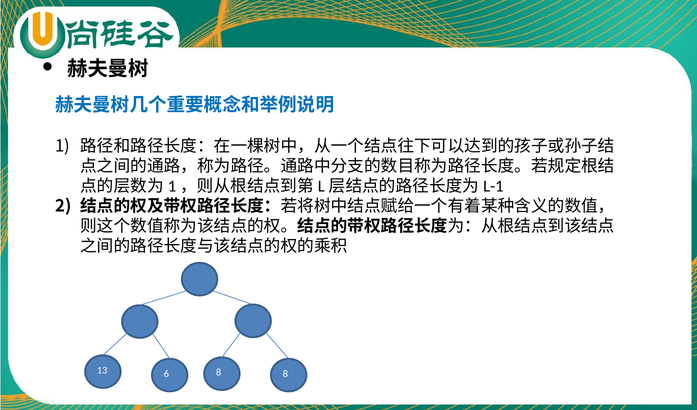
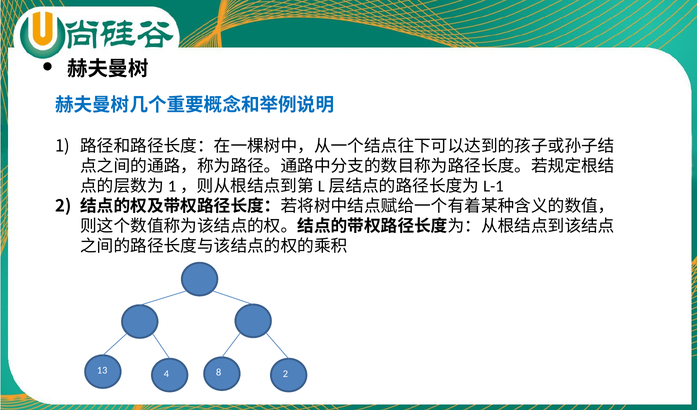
6: 6 -> 4 (166, 374)
8 8: 8 -> 2 (285, 374)
